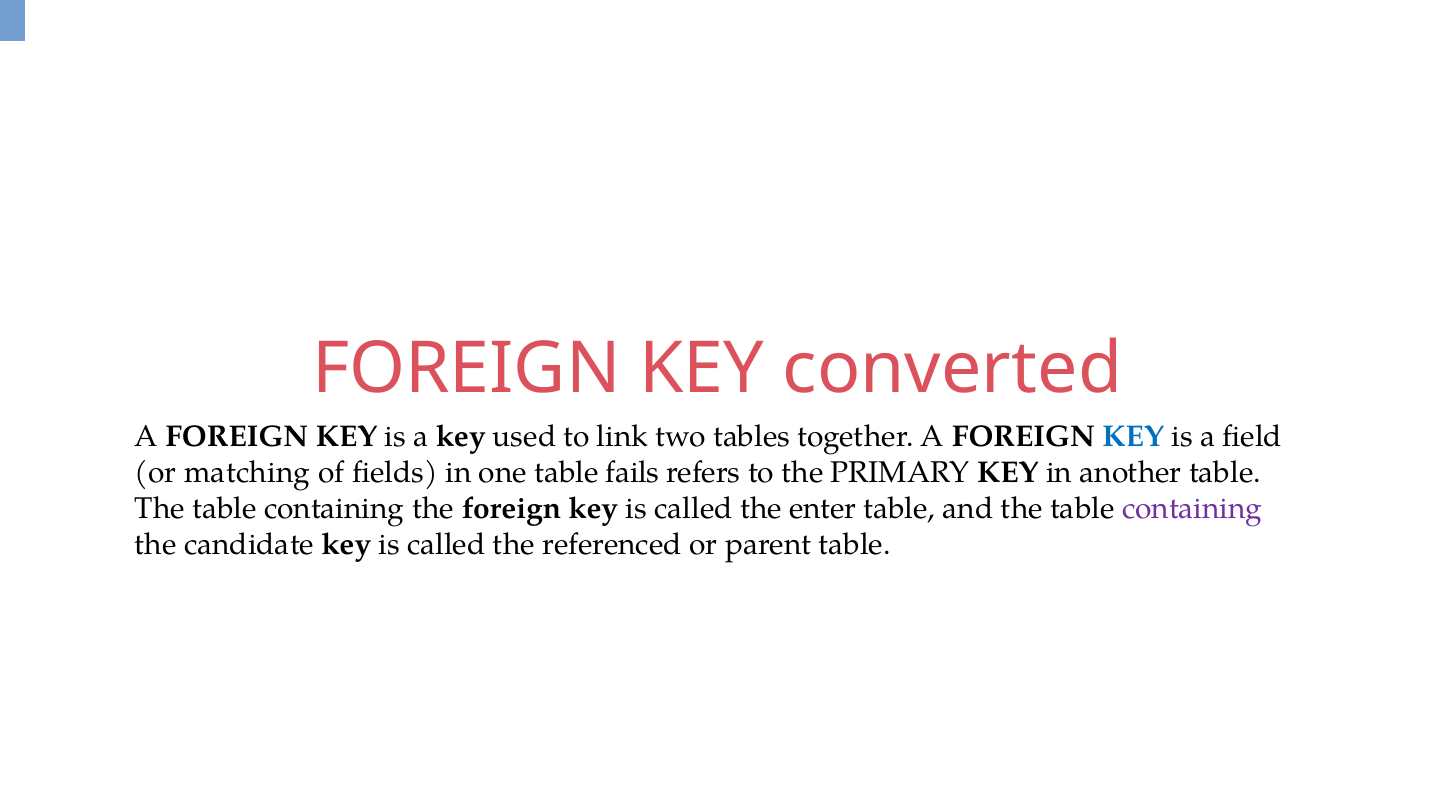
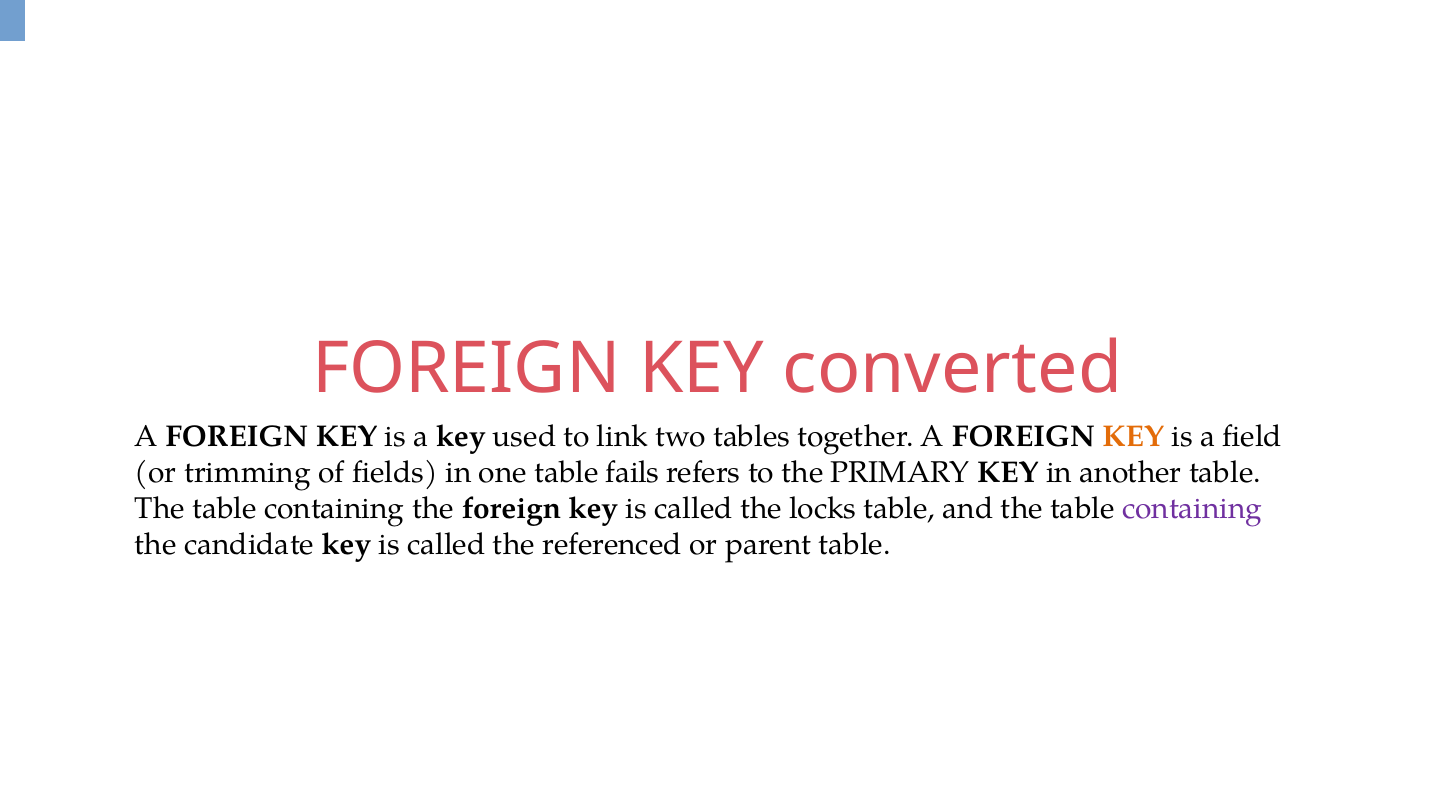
KEY colour: blue -> orange (1133, 437)
matching: matching -> trimming (247, 472)
enter: enter -> locks (823, 508)
